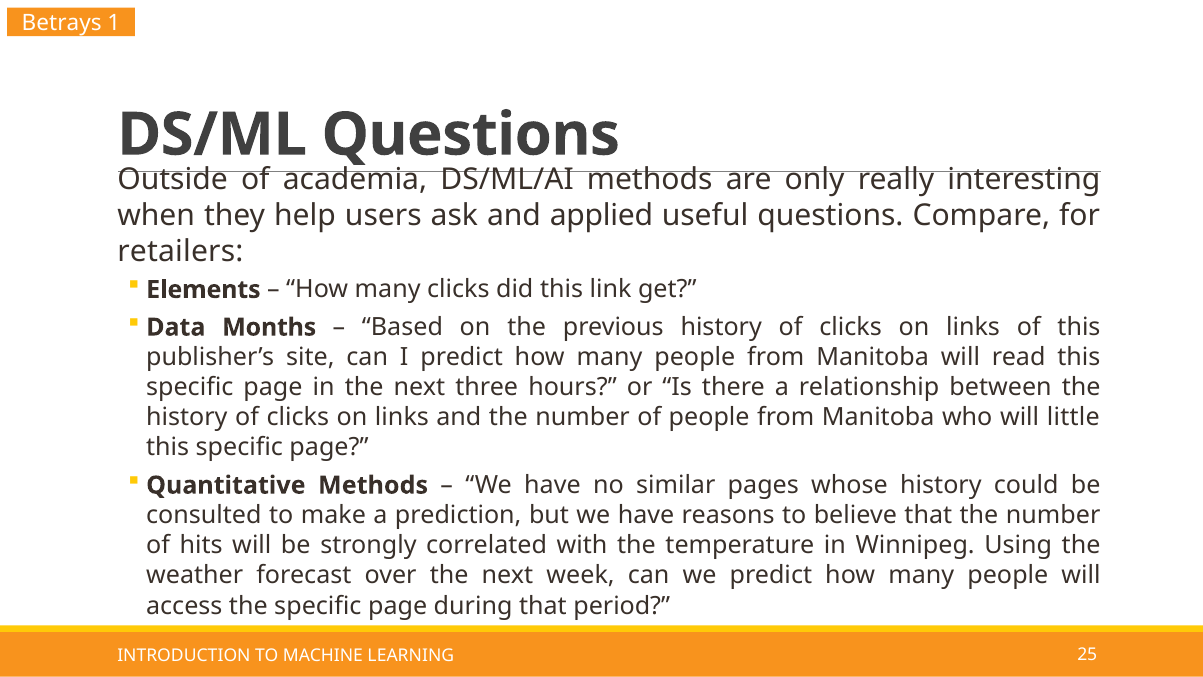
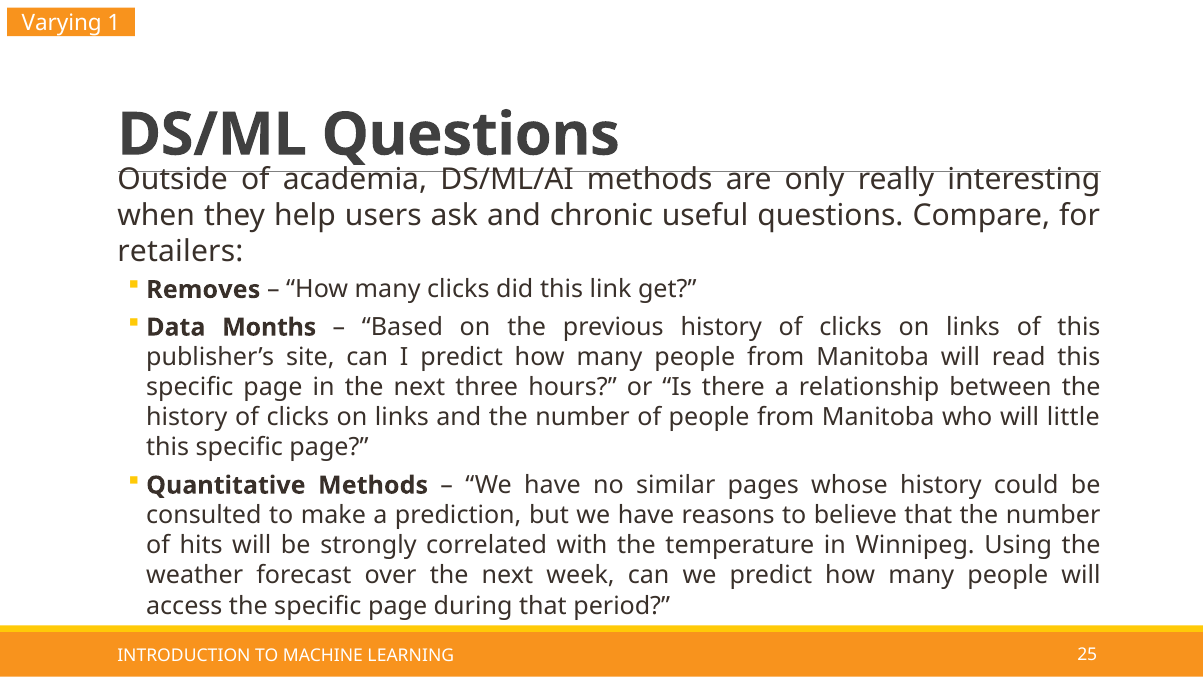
Betrays: Betrays -> Varying (62, 23)
applied: applied -> chronic (601, 216)
Elements: Elements -> Removes (203, 290)
